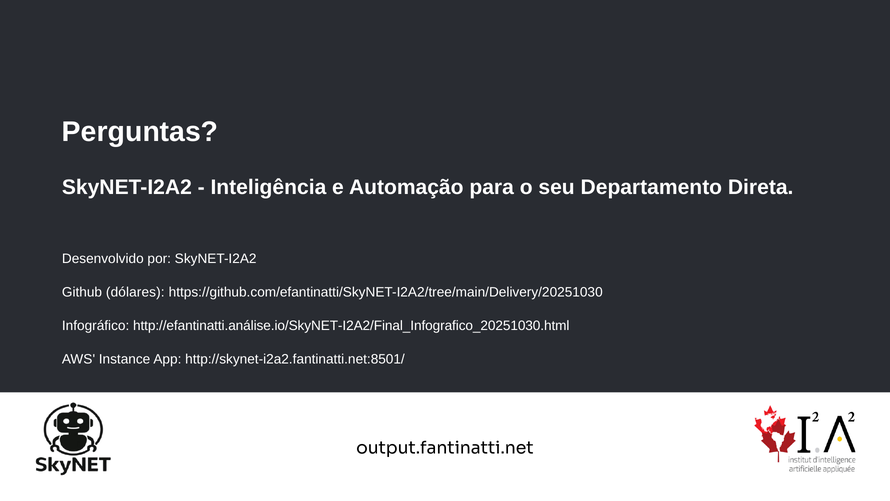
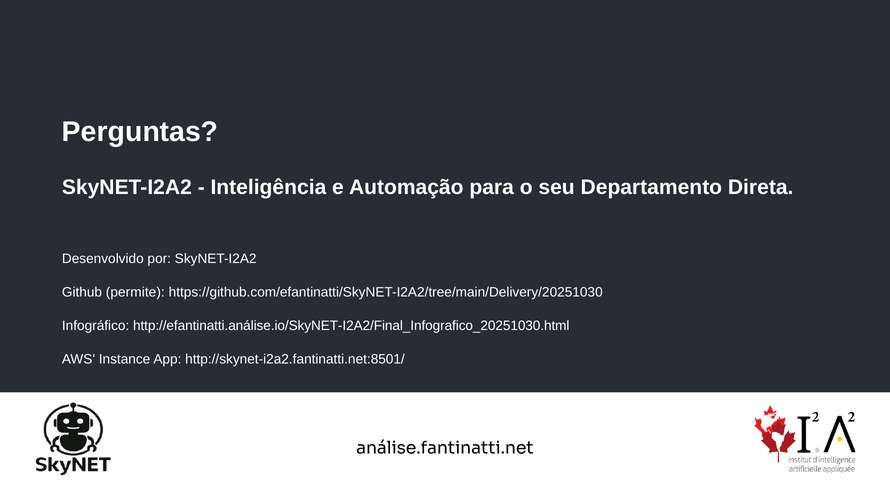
dólares: dólares -> permite (135, 292)
output.fantinatti.net: output.fantinatti.net -> análise.fantinatti.net (445, 448)
